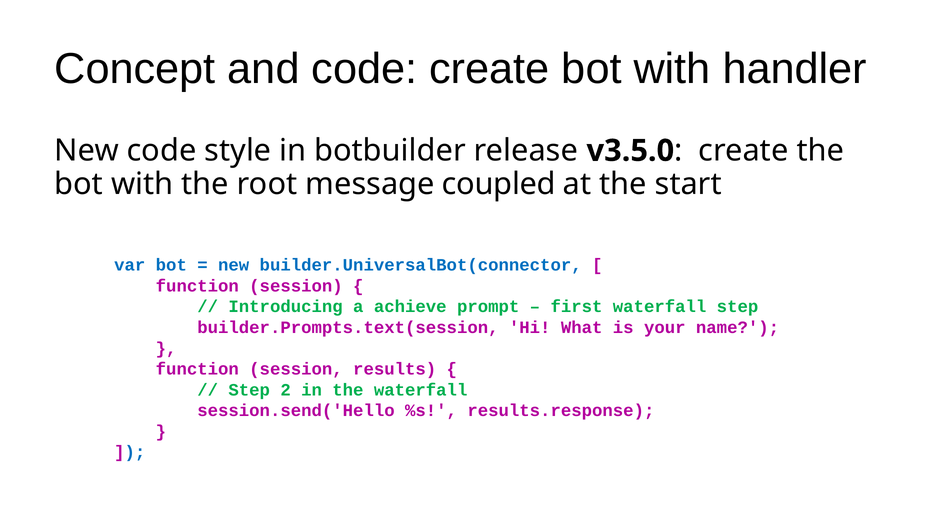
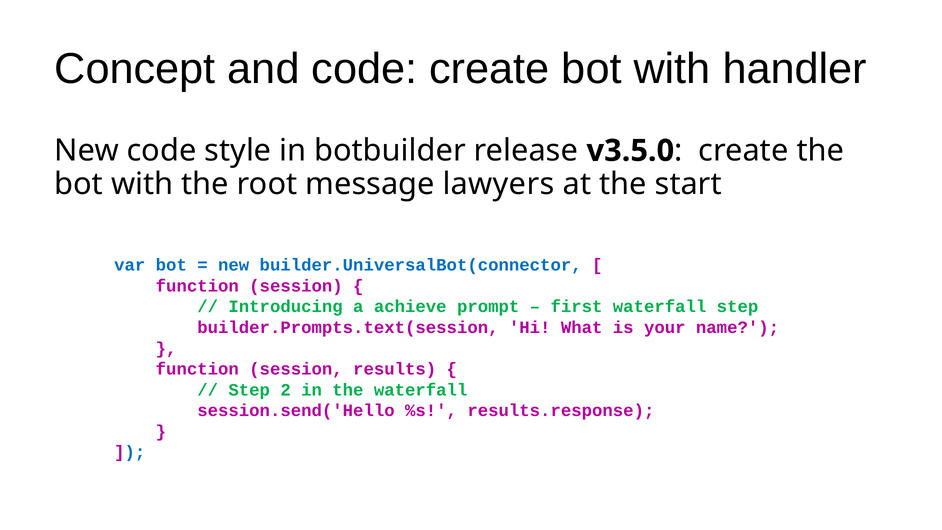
coupled: coupled -> lawyers (499, 184)
